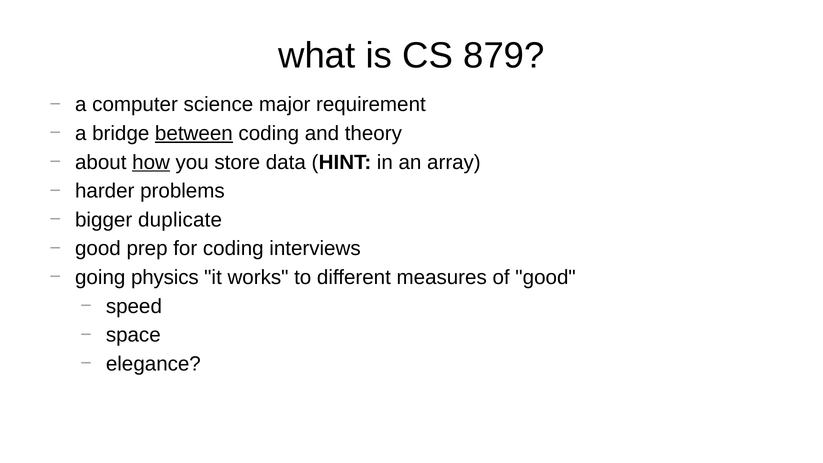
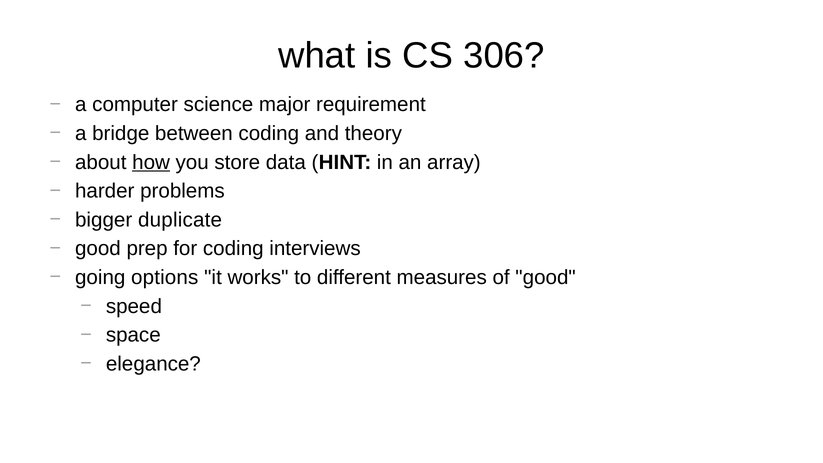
879: 879 -> 306 (504, 55)
between underline: present -> none (194, 133)
physics: physics -> options (165, 277)
